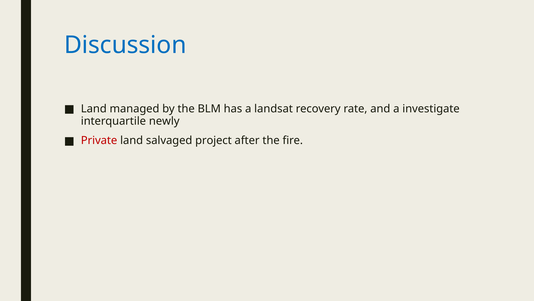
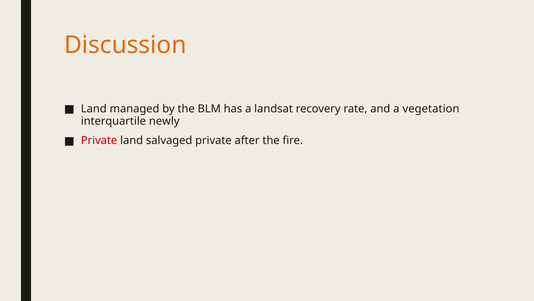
Discussion colour: blue -> orange (125, 45)
investigate: investigate -> vegetation (431, 108)
salvaged project: project -> private (213, 140)
